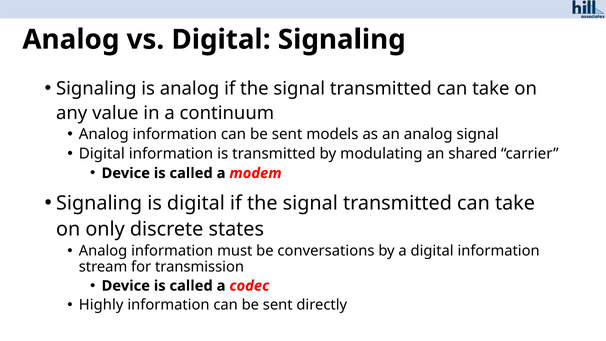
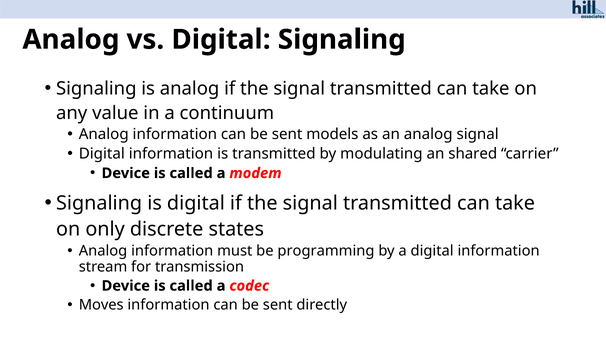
conversations: conversations -> programming (326, 251)
Highly: Highly -> Moves (101, 305)
